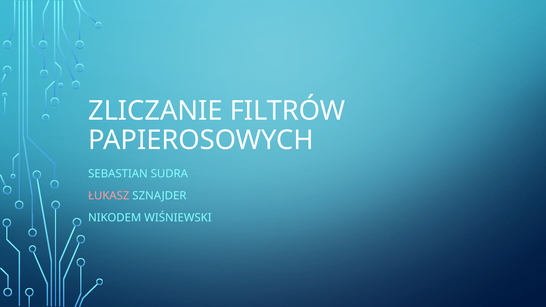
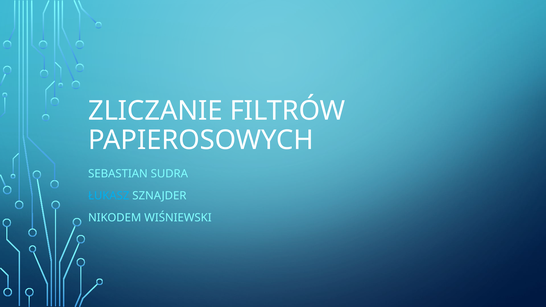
ŁUKASZ colour: pink -> light blue (109, 196)
